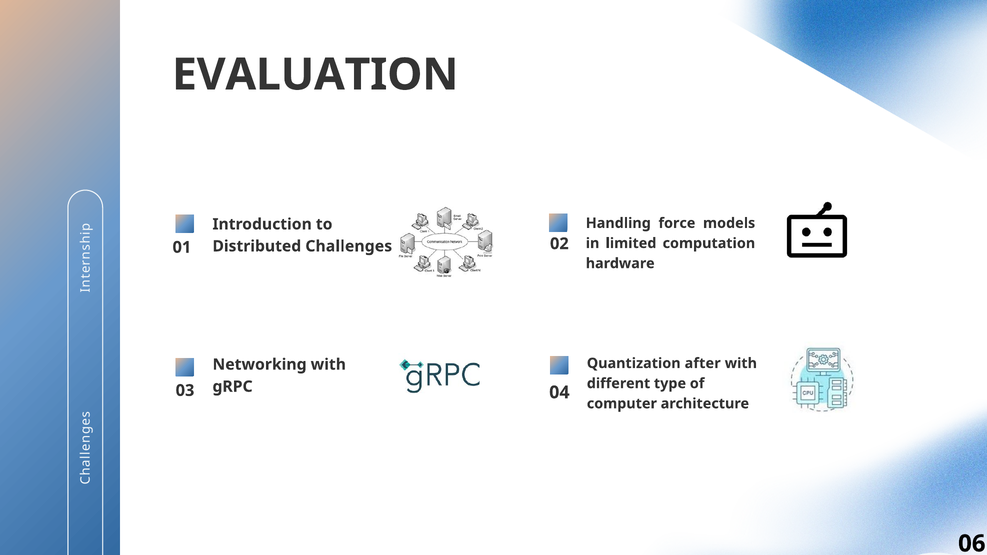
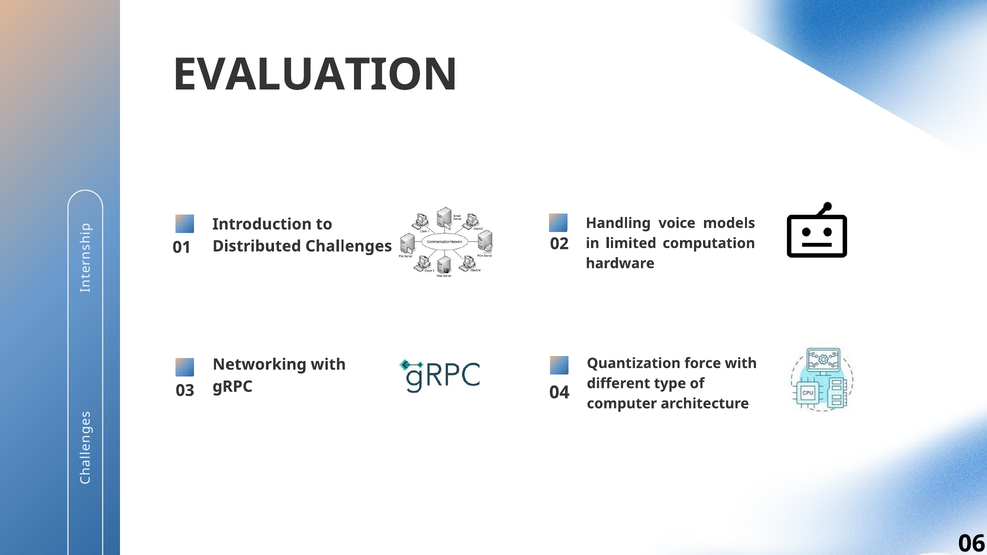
force: force -> voice (677, 223)
after: after -> force (703, 363)
